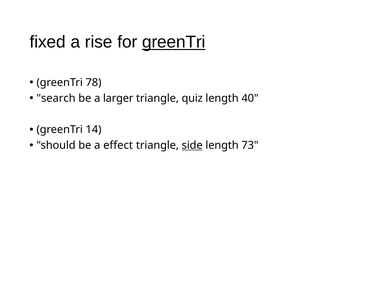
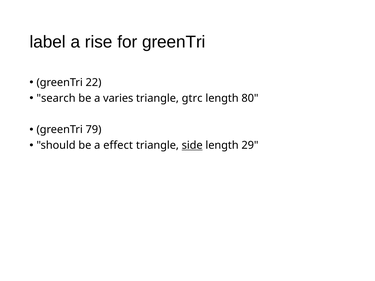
fixed: fixed -> label (48, 42)
greenTri underline: present -> none (174, 42)
78: 78 -> 22 (94, 83)
larger: larger -> varies (118, 98)
quiz: quiz -> gtrc (192, 98)
40: 40 -> 80 (250, 98)
14: 14 -> 79 (94, 130)
73: 73 -> 29 (250, 145)
